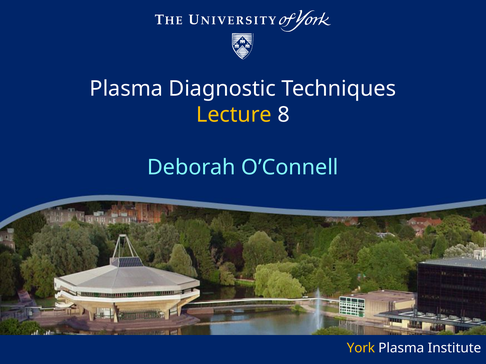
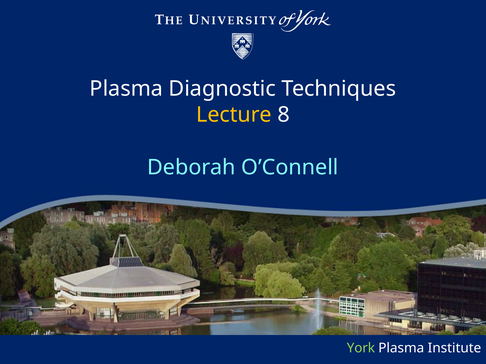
York colour: yellow -> light green (361, 349)
